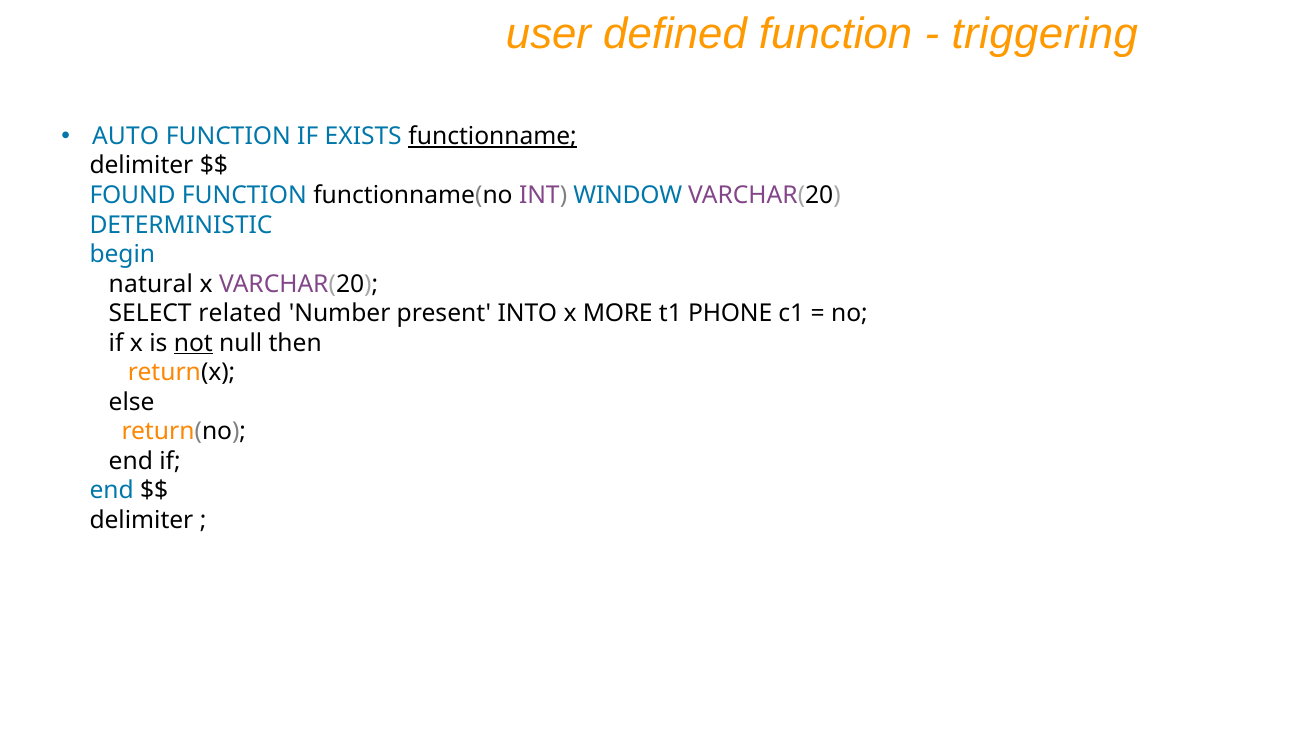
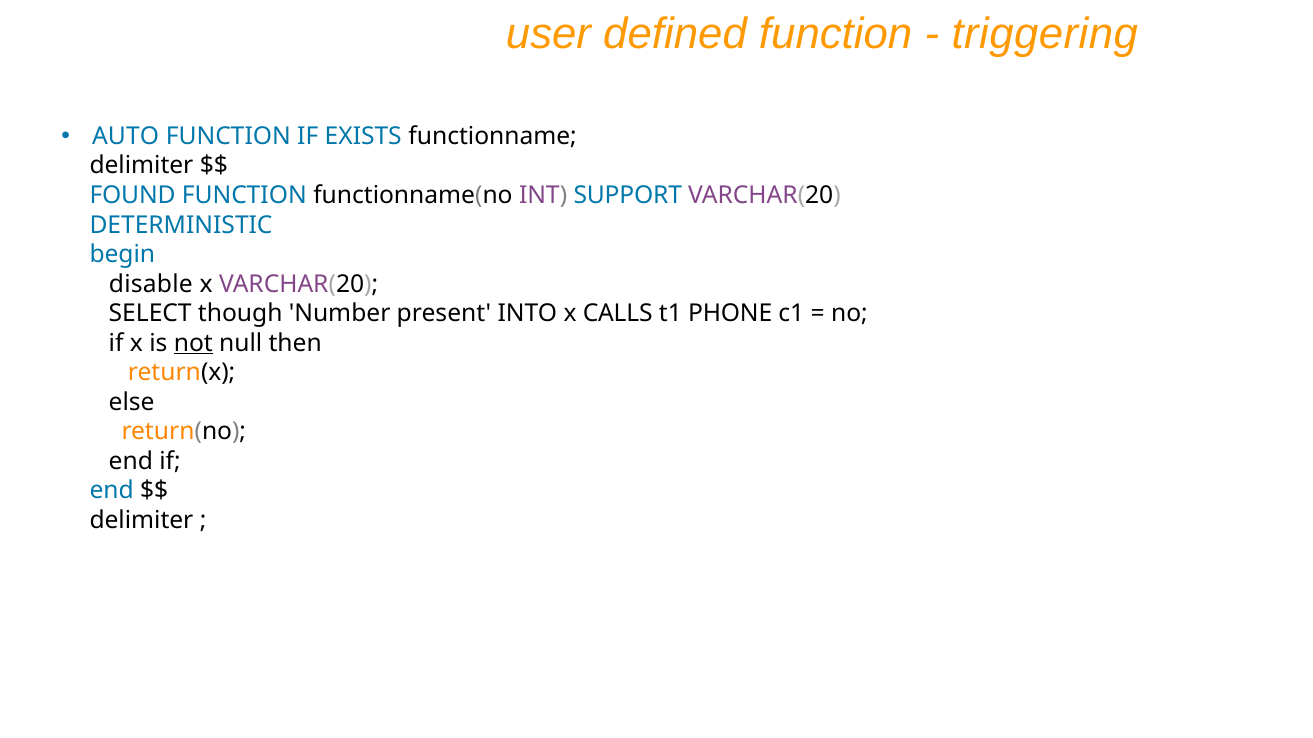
functionname underline: present -> none (493, 136)
WINDOW: WINDOW -> SUPPORT (628, 196)
natural: natural -> disable (151, 284)
related: related -> though (240, 314)
MORE: MORE -> CALLS (618, 314)
